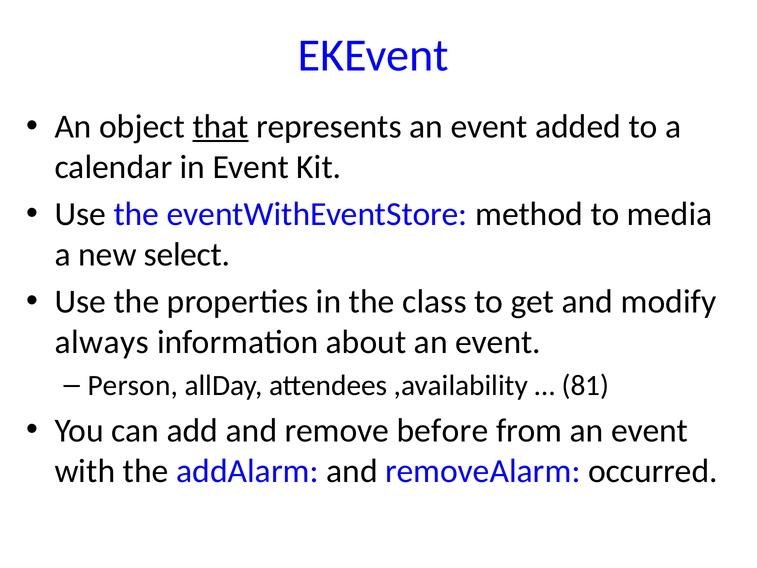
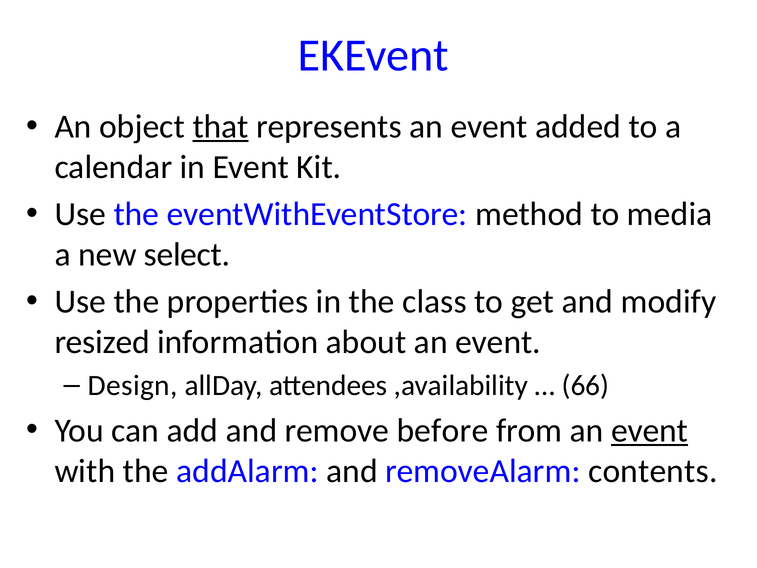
always: always -> resized (102, 342)
Person: Person -> Design (133, 385)
81: 81 -> 66 (585, 385)
event underline: none -> present (650, 430)
occurred: occurred -> contents (653, 471)
